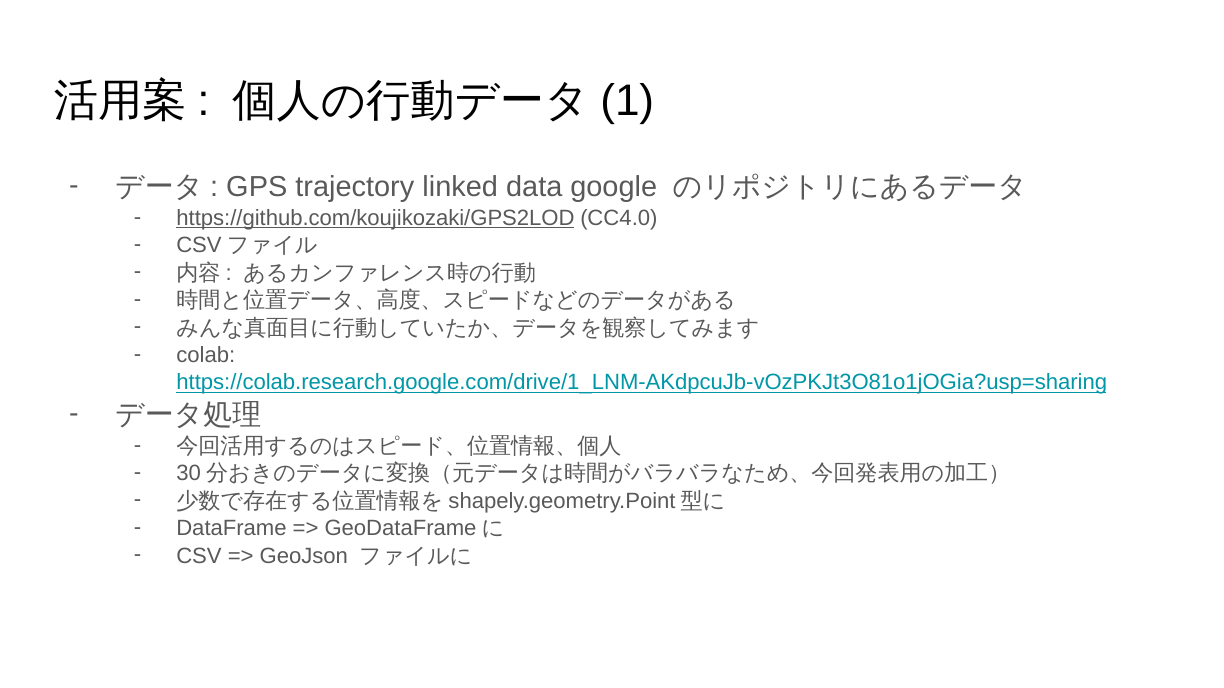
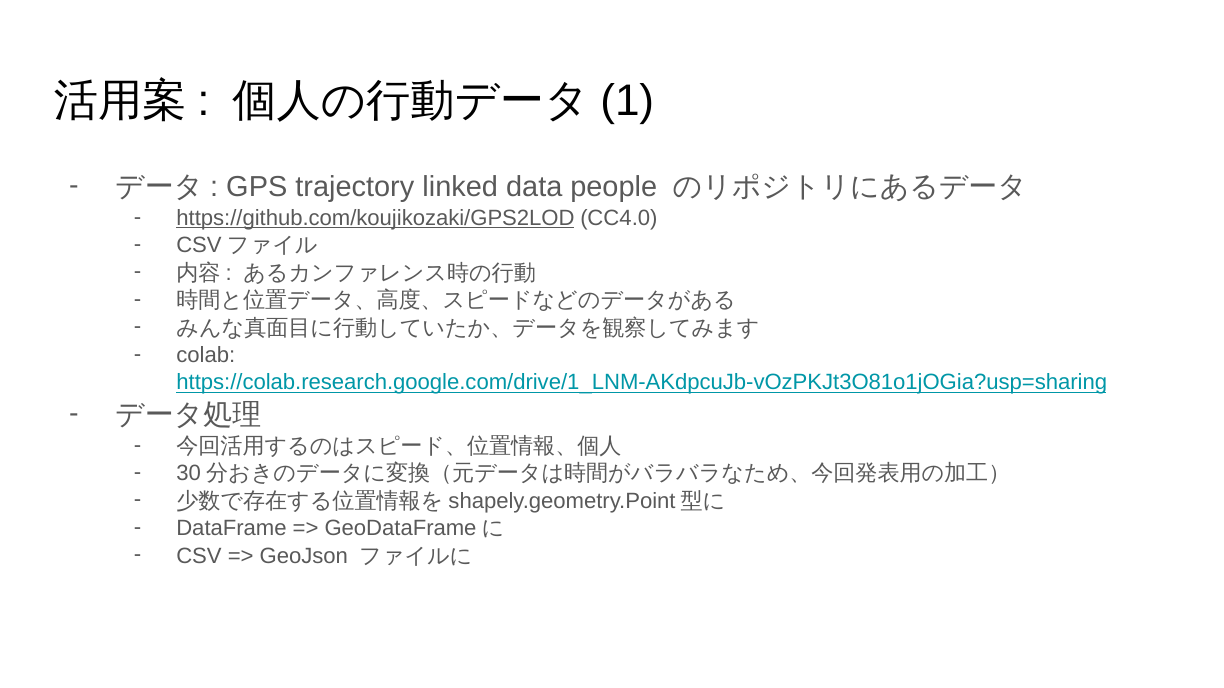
google: google -> people (614, 187)
